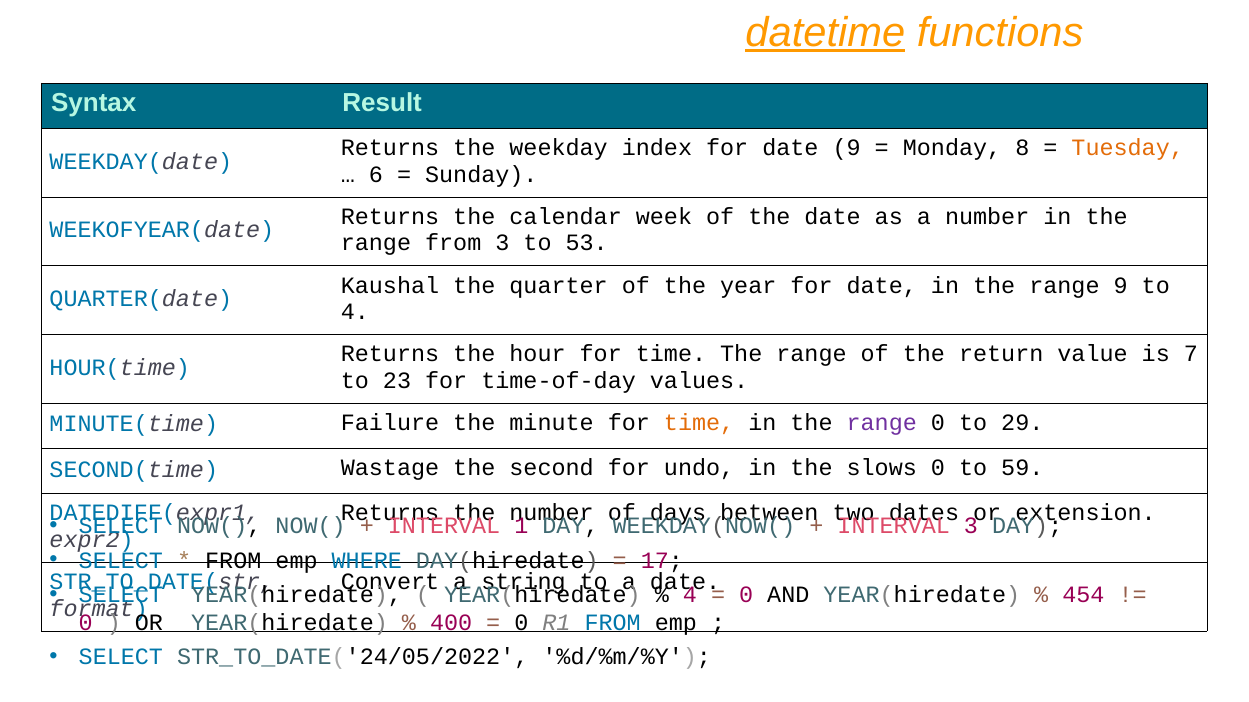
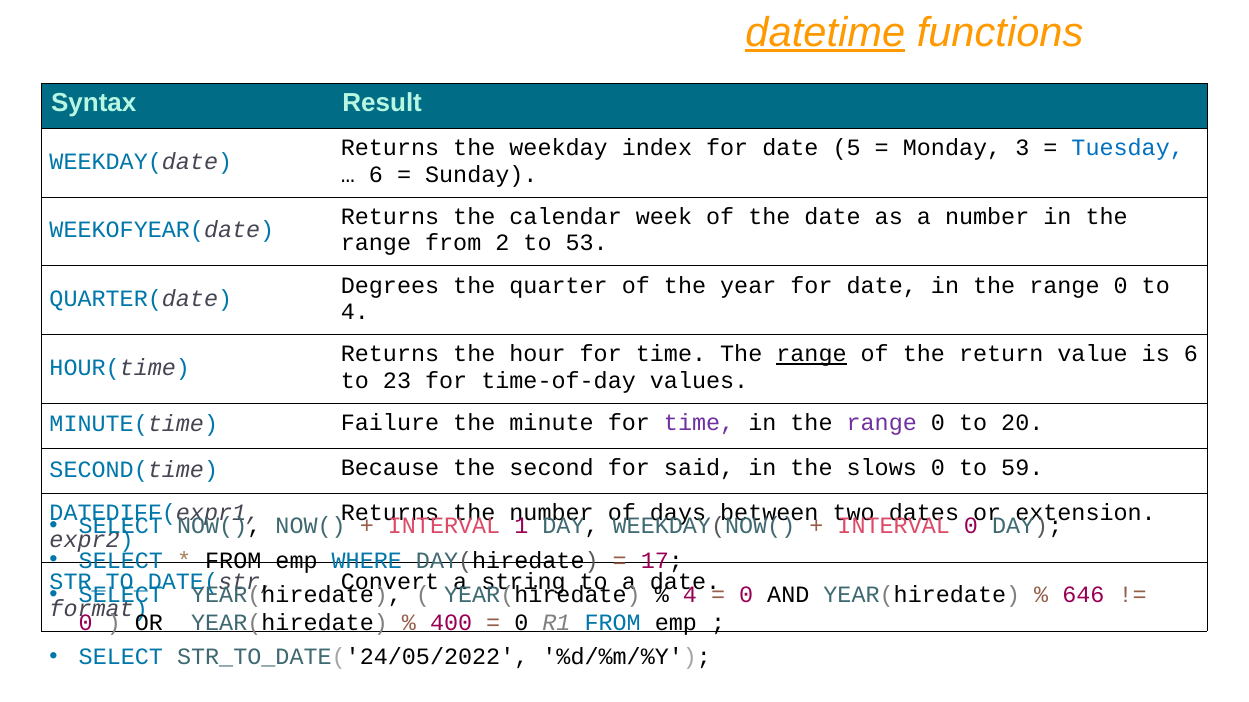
date 9: 9 -> 5 (847, 148)
8: 8 -> 3 (1022, 148)
Tuesday colour: orange -> blue (1128, 148)
from 3: 3 -> 2 (502, 243)
Kaushal: Kaushal -> Degrees (390, 286)
9: 9 -> 0 (1121, 286)
range underline: none -> present (812, 354)
is 7: 7 -> 6 (1191, 354)
time colour: orange -> purple (699, 423)
29: 29 -> 20 (1022, 423)
Wastage: Wastage -> Because (390, 468)
undo: undo -> said (699, 468)
3: 3 -> 0 (971, 526)
454: 454 -> 646 (1083, 595)
